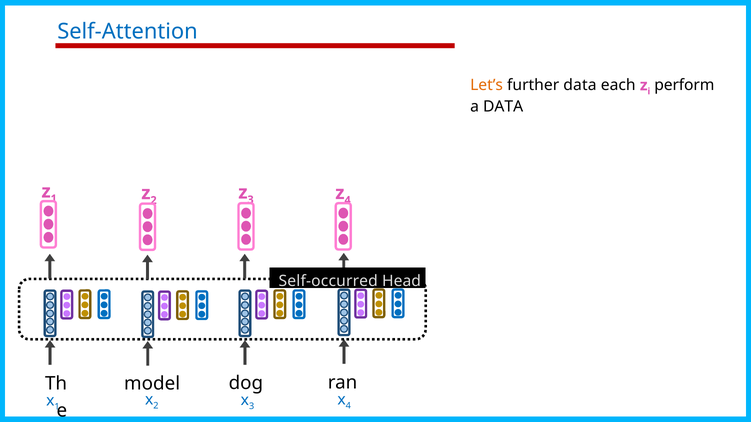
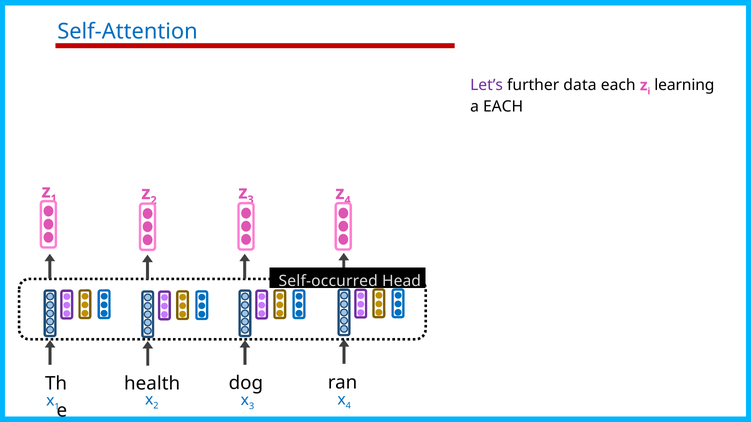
Let’s colour: orange -> purple (487, 85)
perform: perform -> learning (684, 85)
a DATA: DATA -> EACH (503, 107)
model: model -> health (152, 384)
